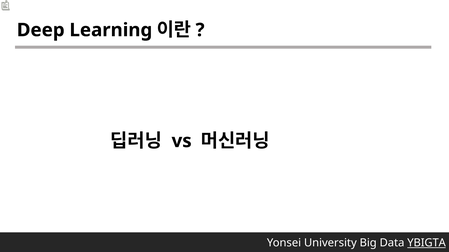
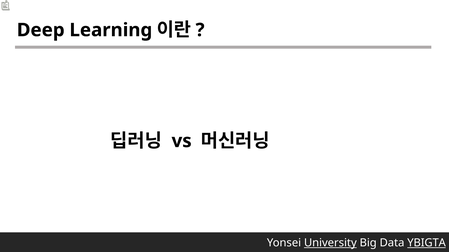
University underline: none -> present (330, 243)
